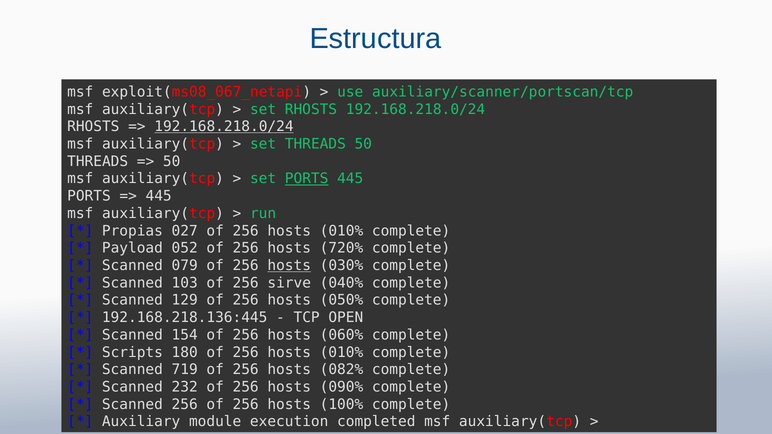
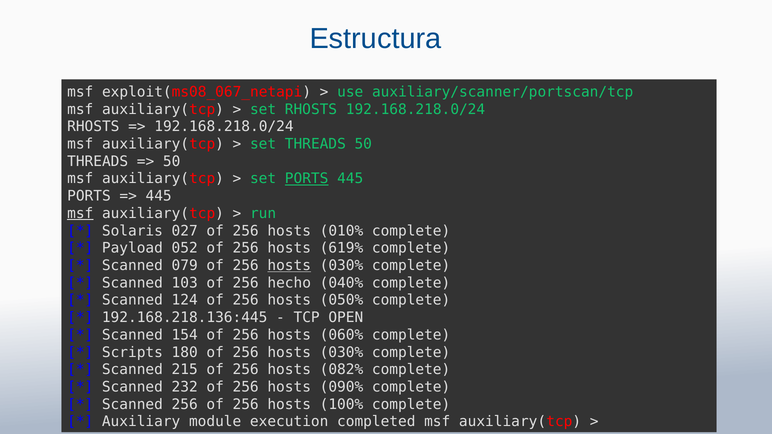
192.168.218.0/24 underline: present -> none (224, 127)
msf underline: none -> present (80, 214)
Propias: Propias -> Solaris (132, 231)
720%: 720% -> 619% (341, 248)
sirve: sirve -> hecho (289, 283)
129: 129 -> 124 (185, 300)
010%: 010% -> 030% (341, 352)
719: 719 -> 215 (185, 370)
